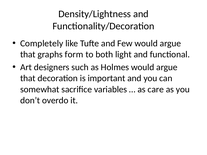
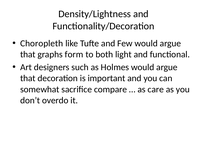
Completely: Completely -> Choropleth (42, 43)
variables: variables -> compare (111, 89)
